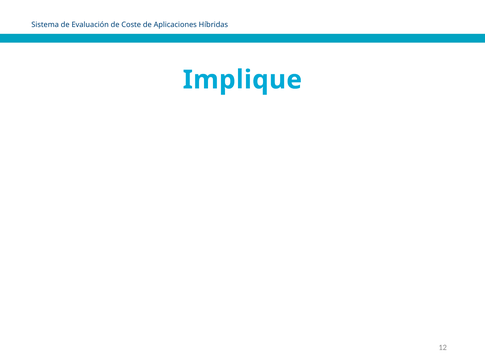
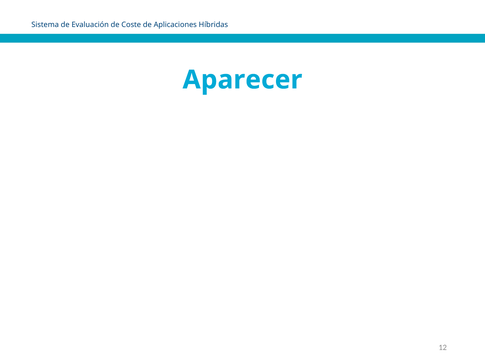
Implique: Implique -> Aparecer (242, 80)
